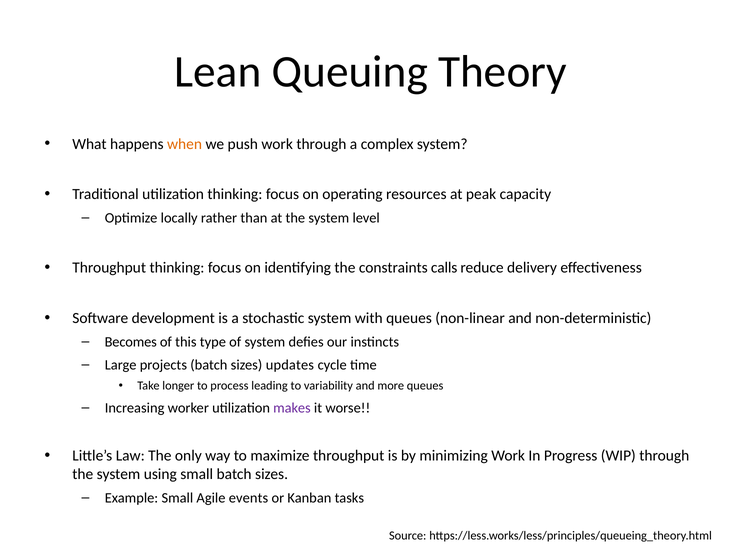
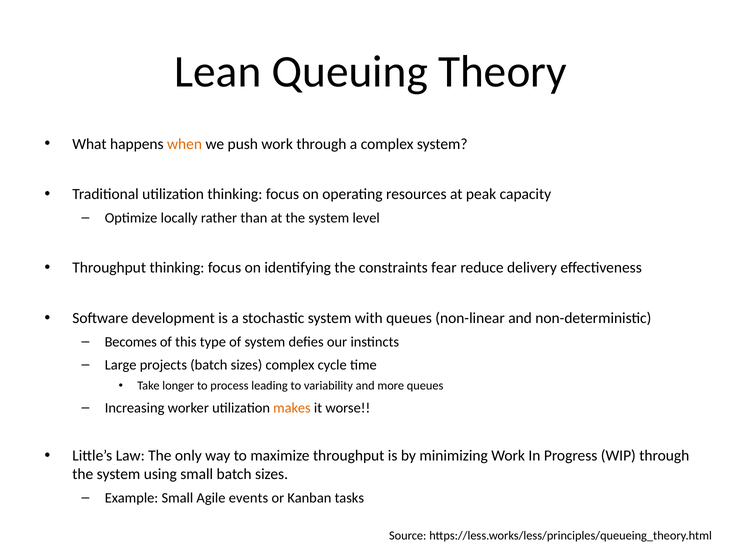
calls: calls -> fear (444, 268)
sizes updates: updates -> complex (290, 365)
makes colour: purple -> orange (292, 408)
